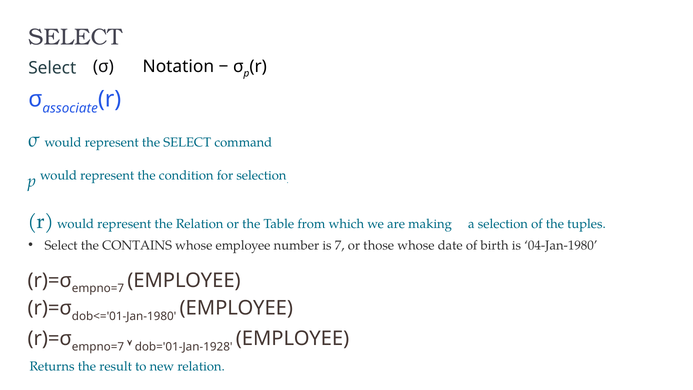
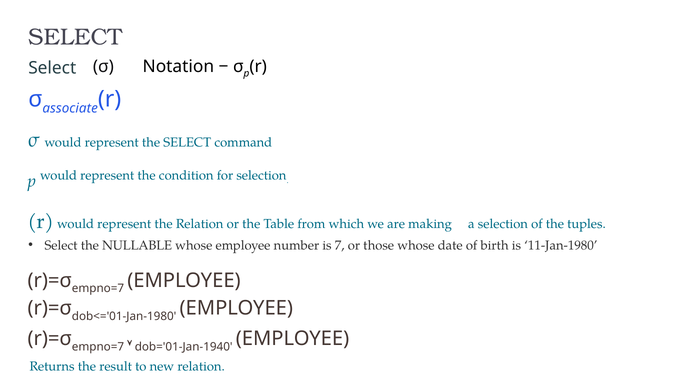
CONTAINS: CONTAINS -> NULLABLE (137, 245)
04-Jan-1980: 04-Jan-1980 -> 11-Jan-1980 (561, 245)
dob='01-Jan-1928: dob='01-Jan-1928 -> dob='01-Jan-1940 (184, 347)
